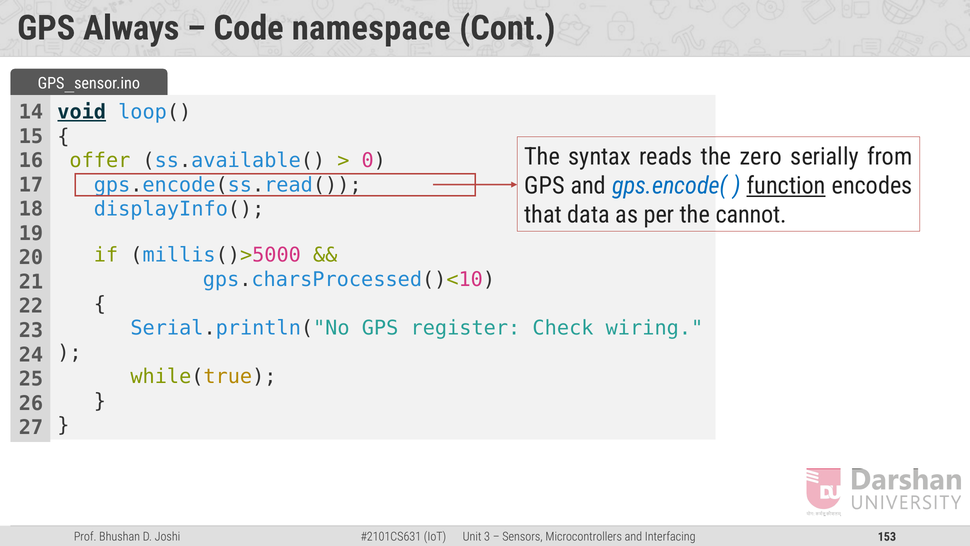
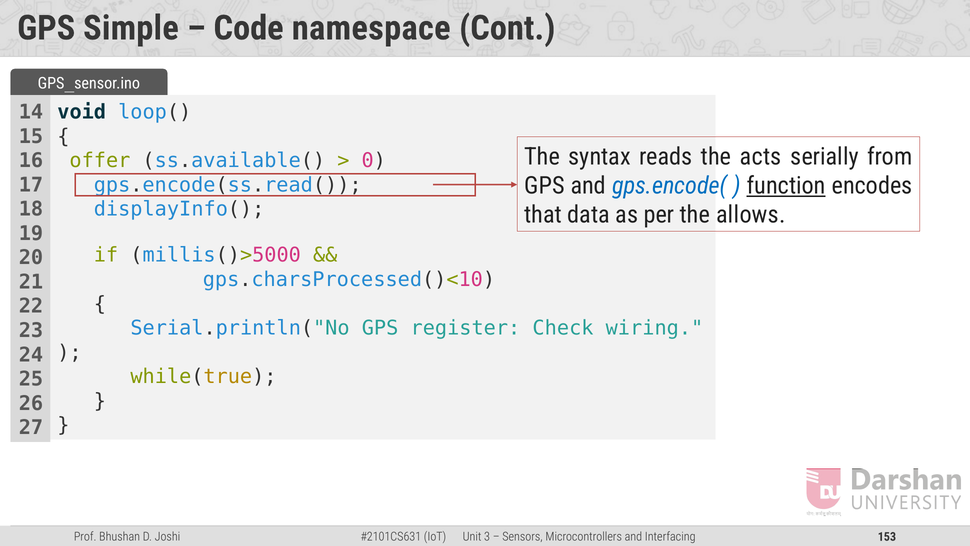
Always: Always -> Simple (131, 28)
void underline: present -> none (82, 112)
zero: zero -> acts (761, 157)
cannot: cannot -> allows (751, 215)
